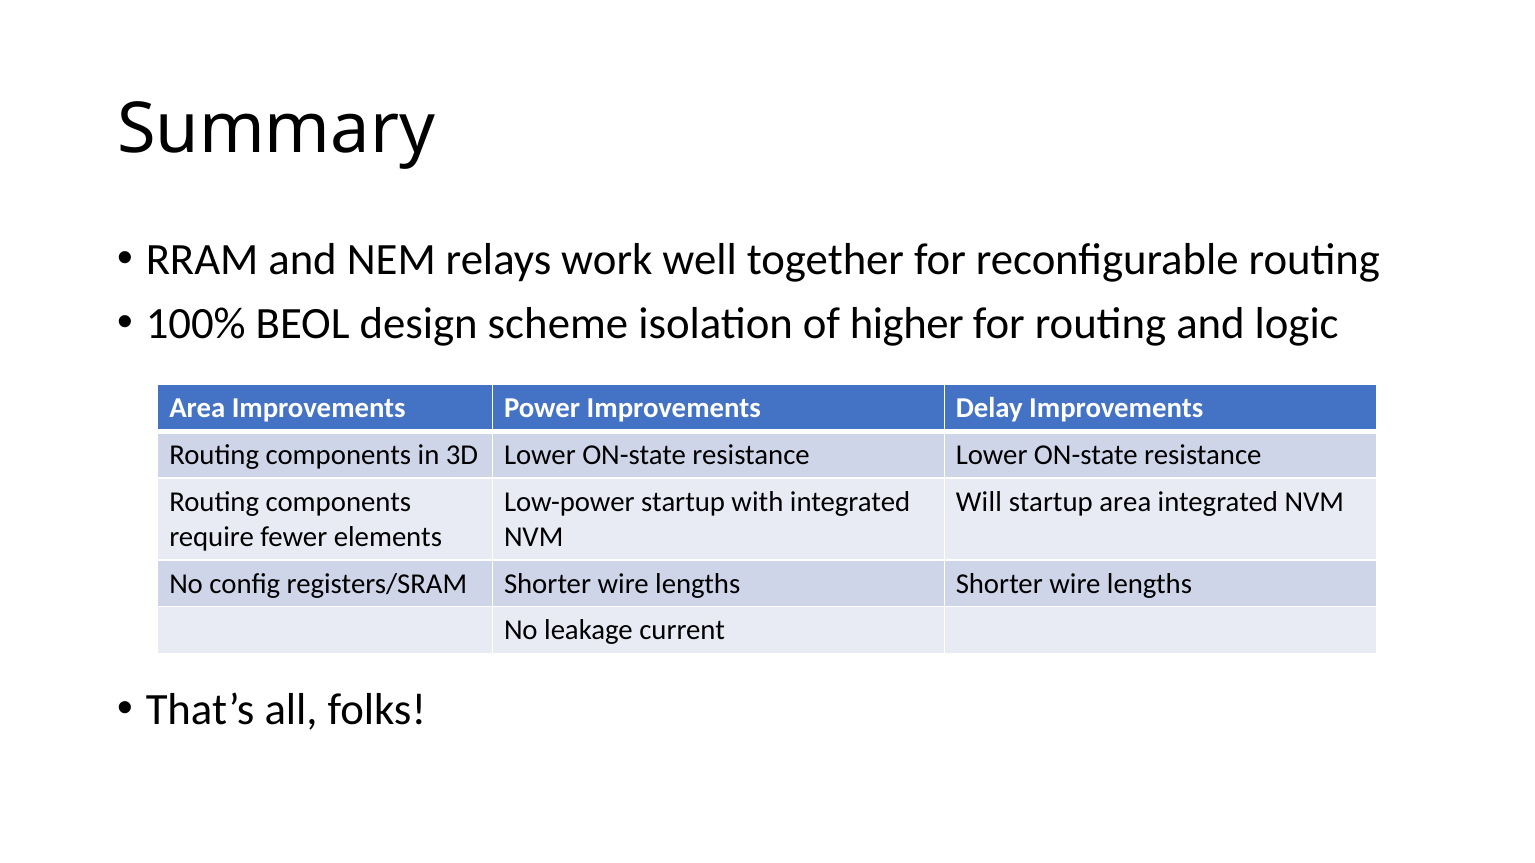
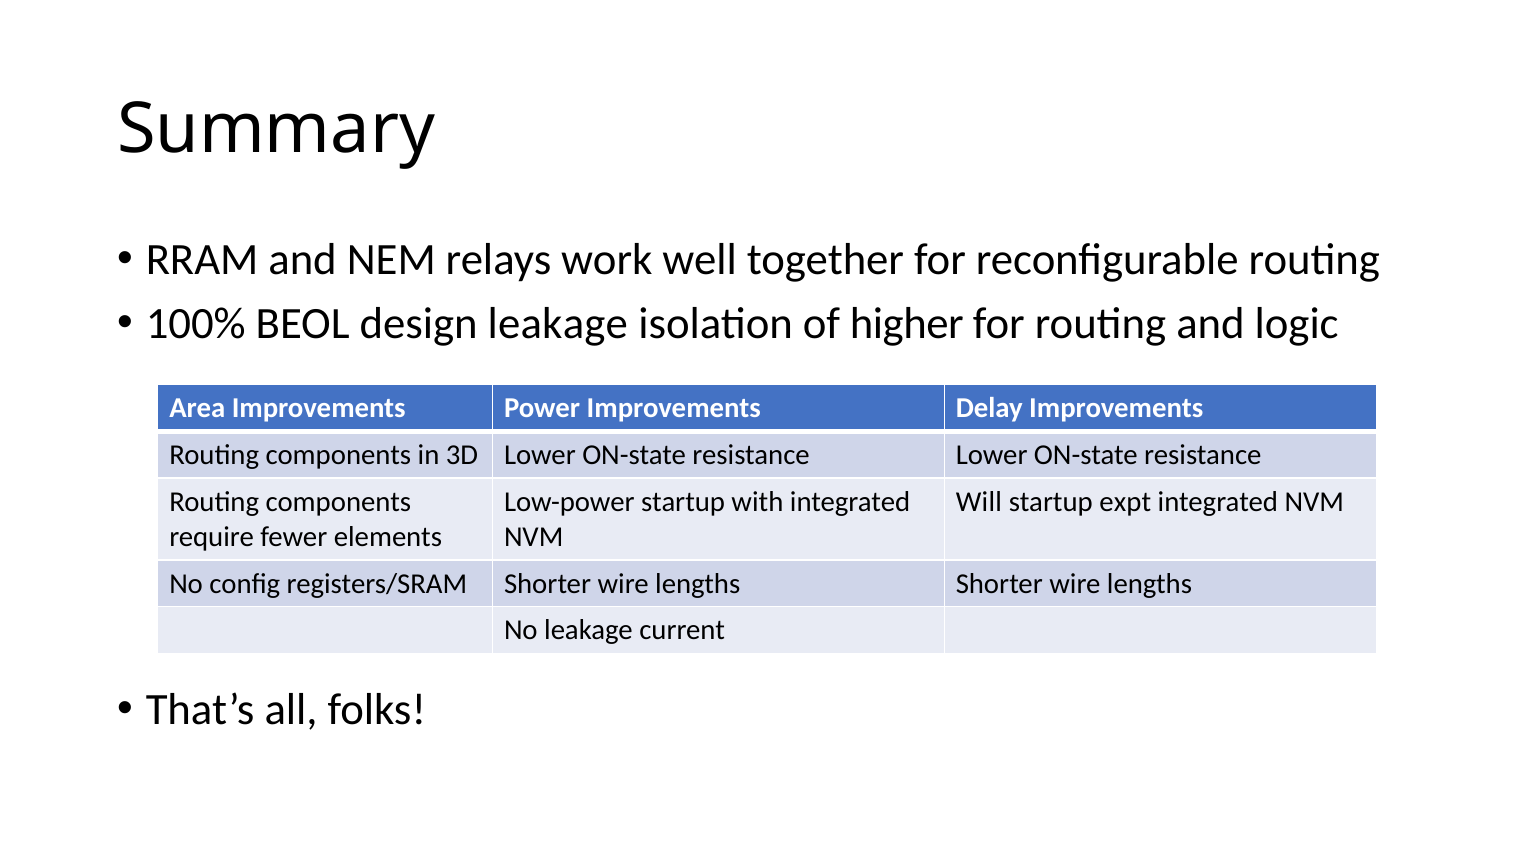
design scheme: scheme -> leakage (558, 324)
startup area: area -> expt (1125, 502)
